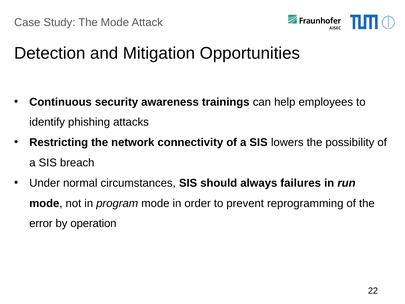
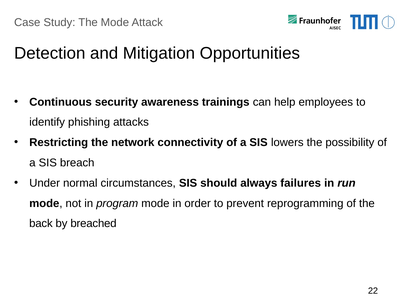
error: error -> back (41, 223)
operation: operation -> breached (93, 223)
